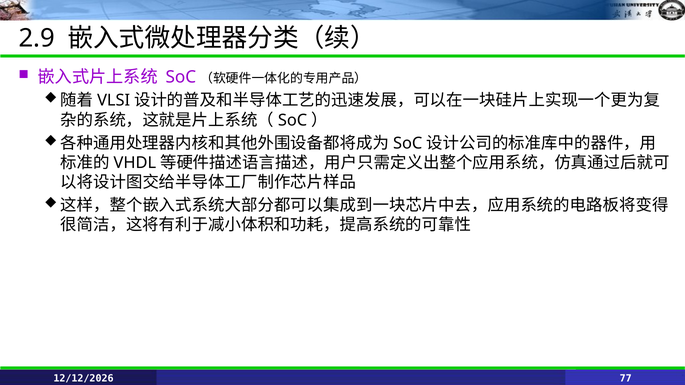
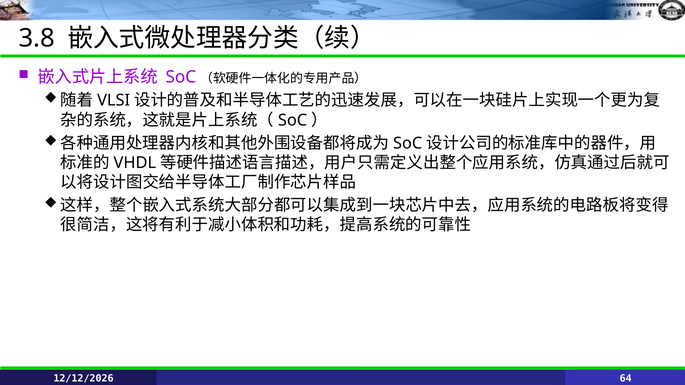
2.9: 2.9 -> 3.8 (37, 38)
77: 77 -> 64 (626, 379)
